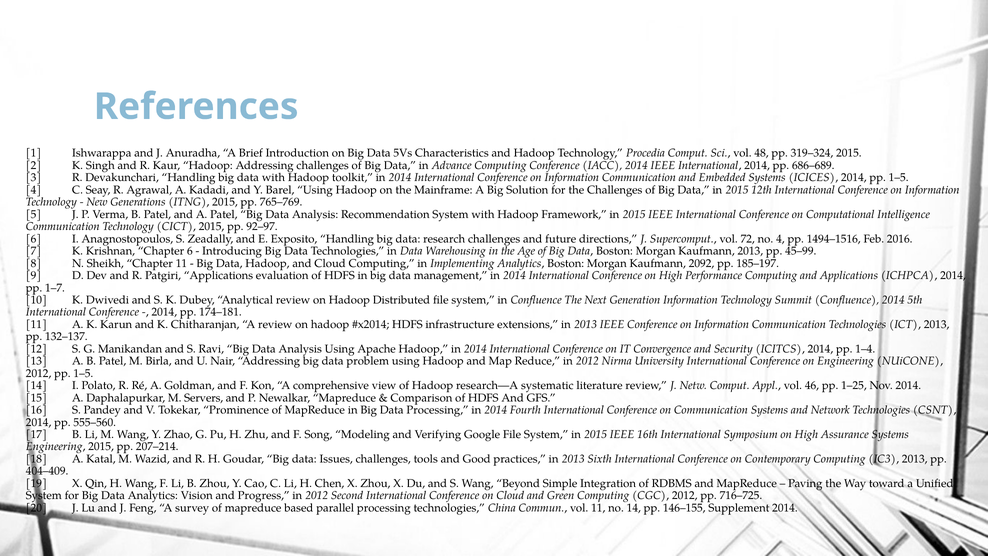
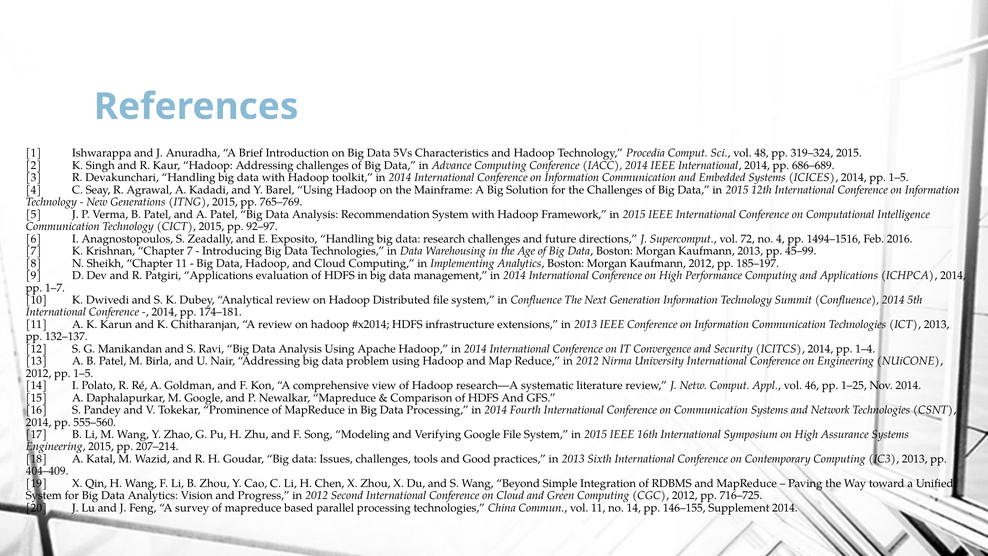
Chapter 6: 6 -> 7 (190, 251)
Kaufmann 2092: 2092 -> 2012 (702, 263)
M Servers: Servers -> Google (204, 398)
